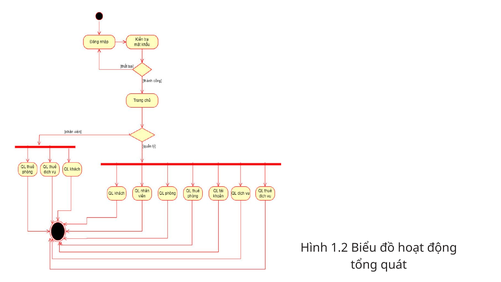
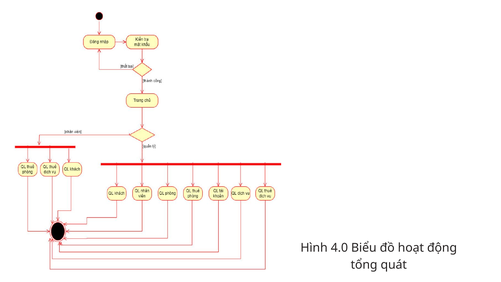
1.2: 1.2 -> 4.0 (339, 248)
